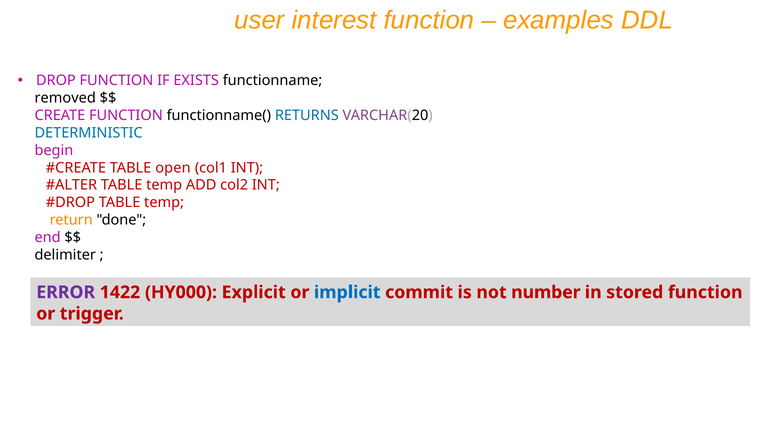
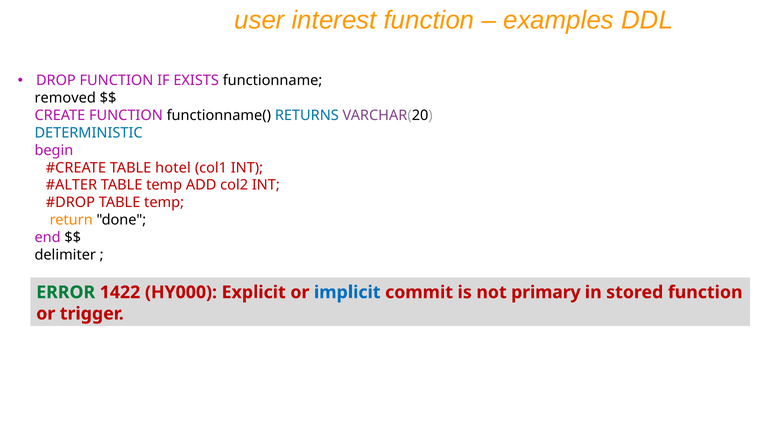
open: open -> hotel (173, 168)
ERROR colour: purple -> green (66, 293)
number: number -> primary (546, 293)
